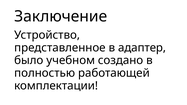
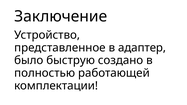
учебном: учебном -> быструю (71, 60)
